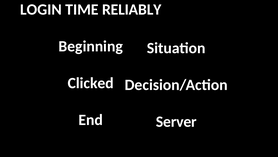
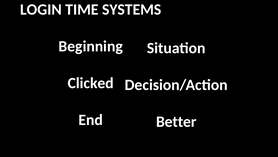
RELIABLY: RELIABLY -> SYSTEMS (132, 9)
Server: Server -> Better (176, 121)
